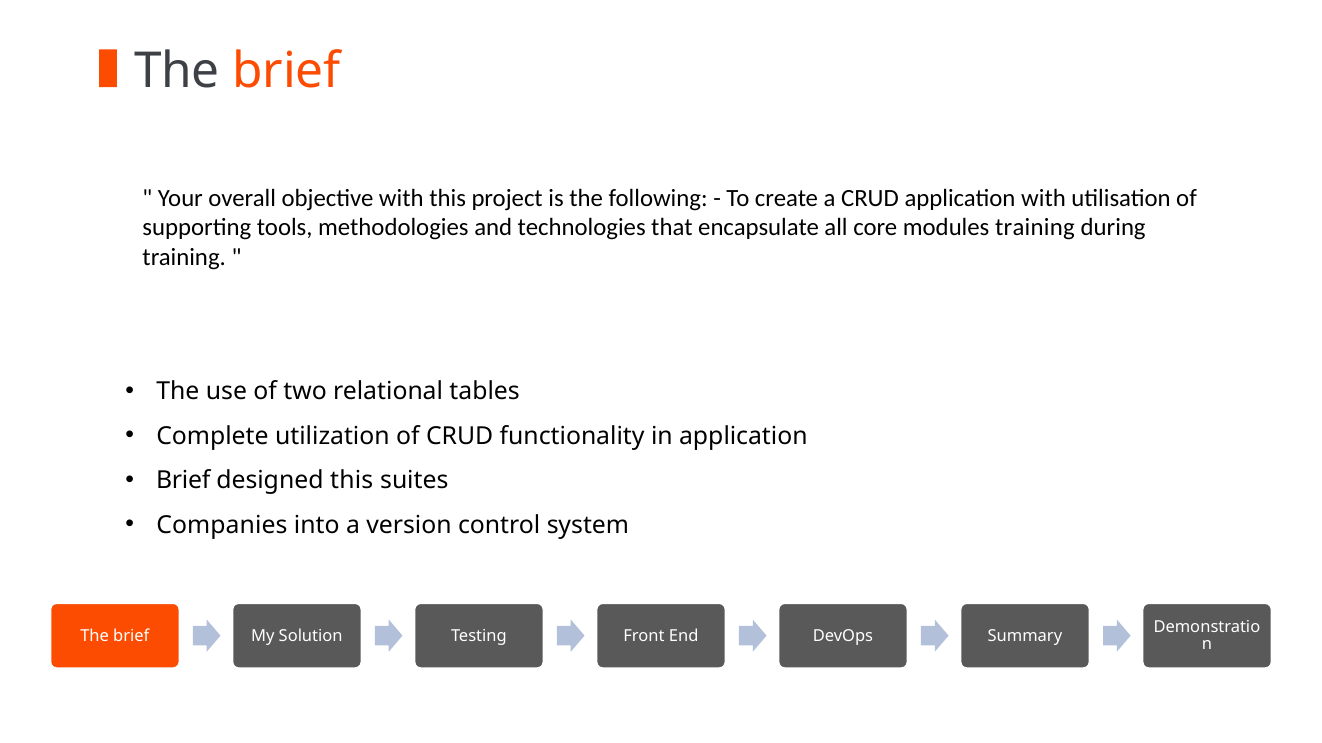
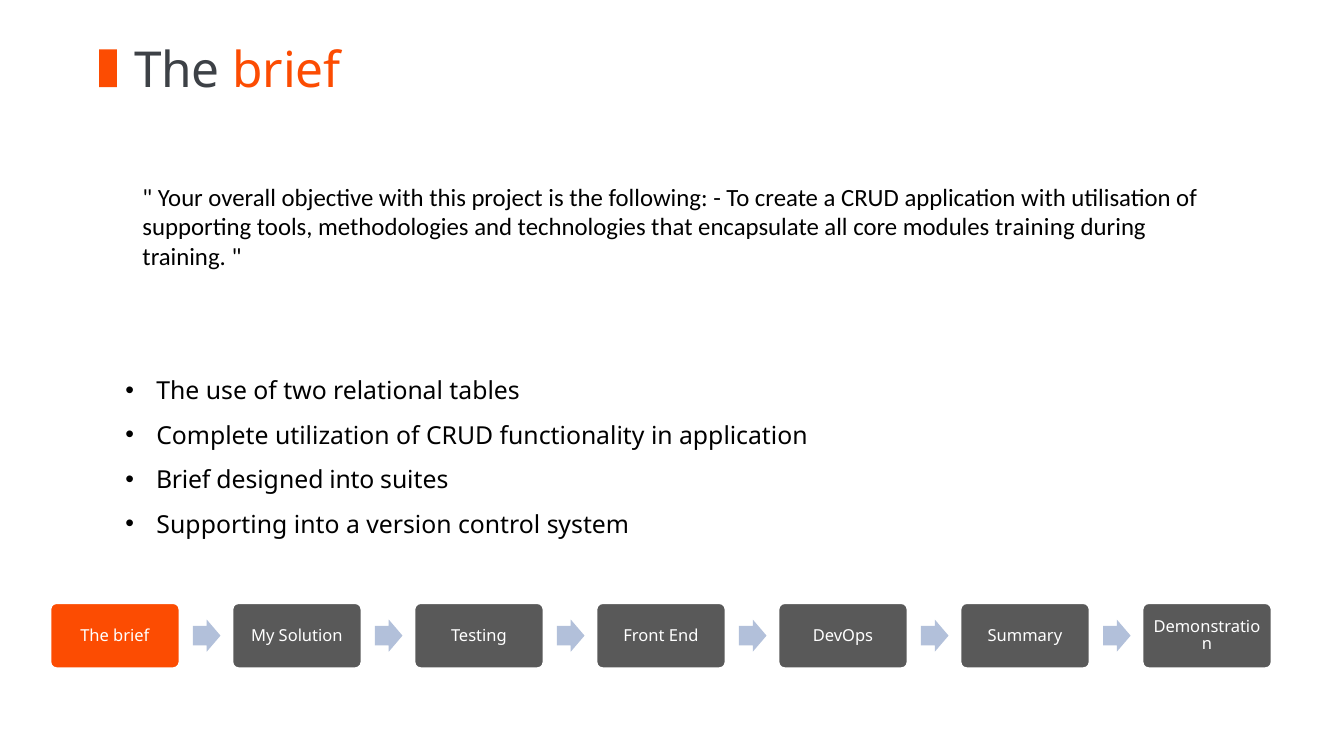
designed this: this -> into (352, 481)
Companies: Companies -> Supporting (222, 525)
